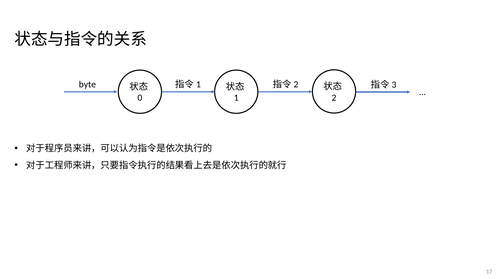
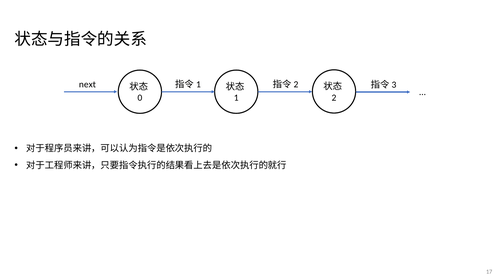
byte: byte -> next (87, 84)
